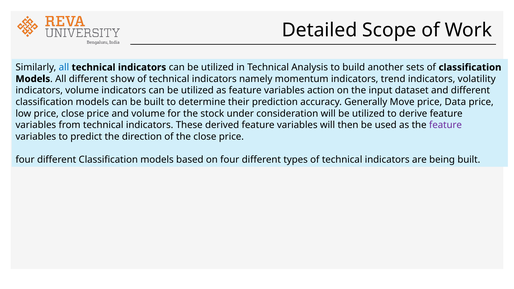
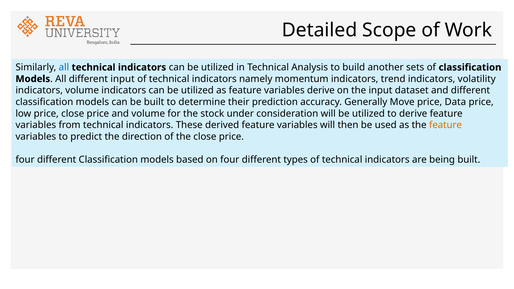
different show: show -> input (123, 79)
variables action: action -> derive (321, 90)
feature colour: purple -> orange (445, 125)
